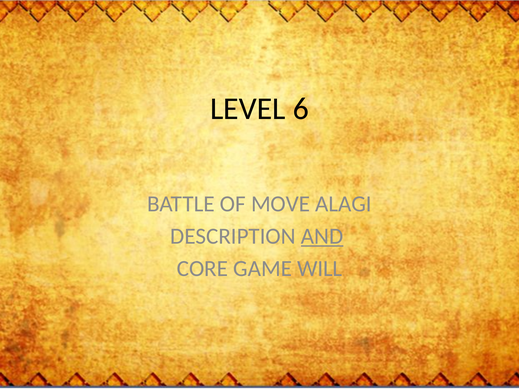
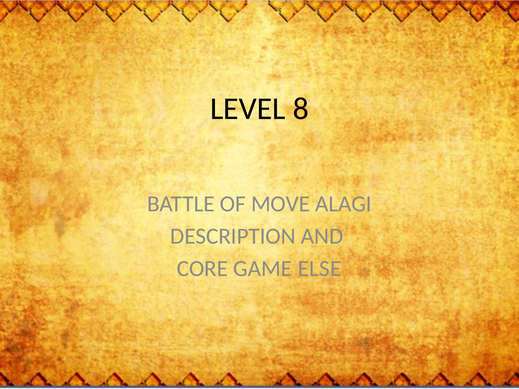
6: 6 -> 8 (301, 109)
AND underline: present -> none (322, 236)
WILL: WILL -> ELSE (320, 269)
